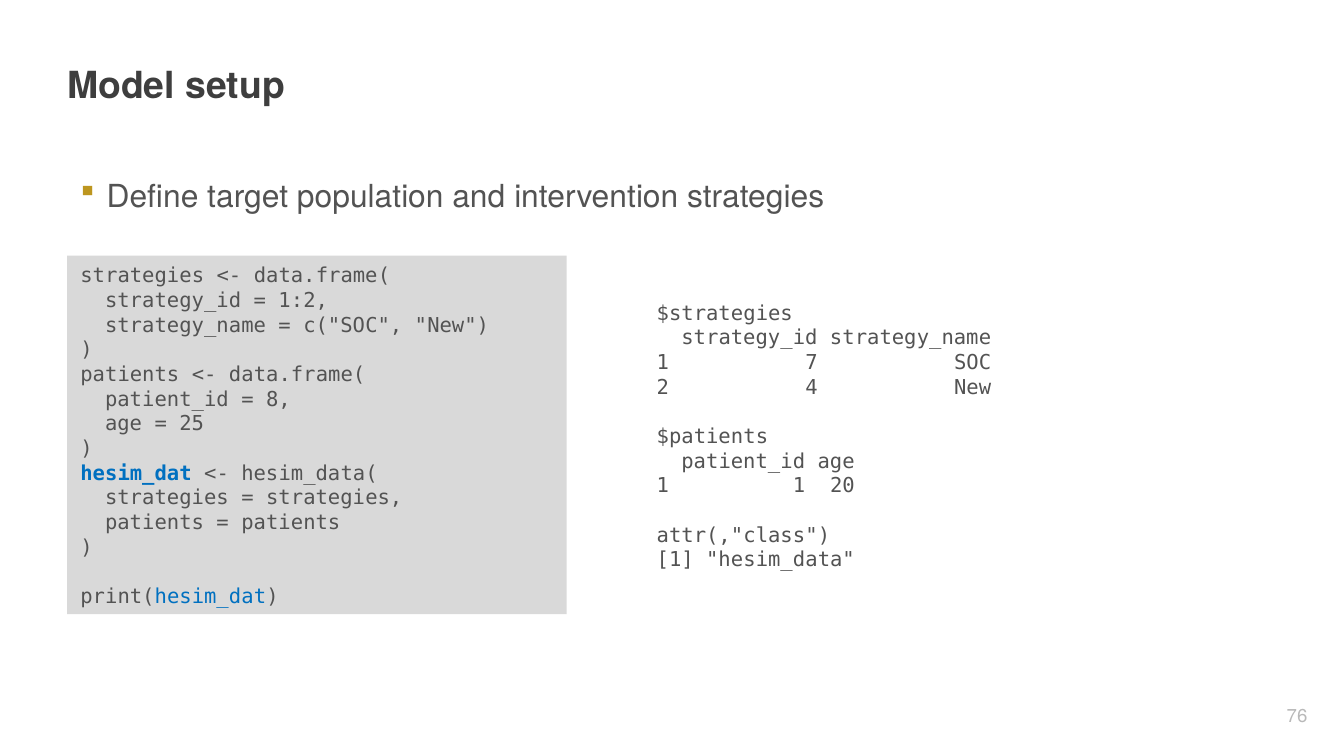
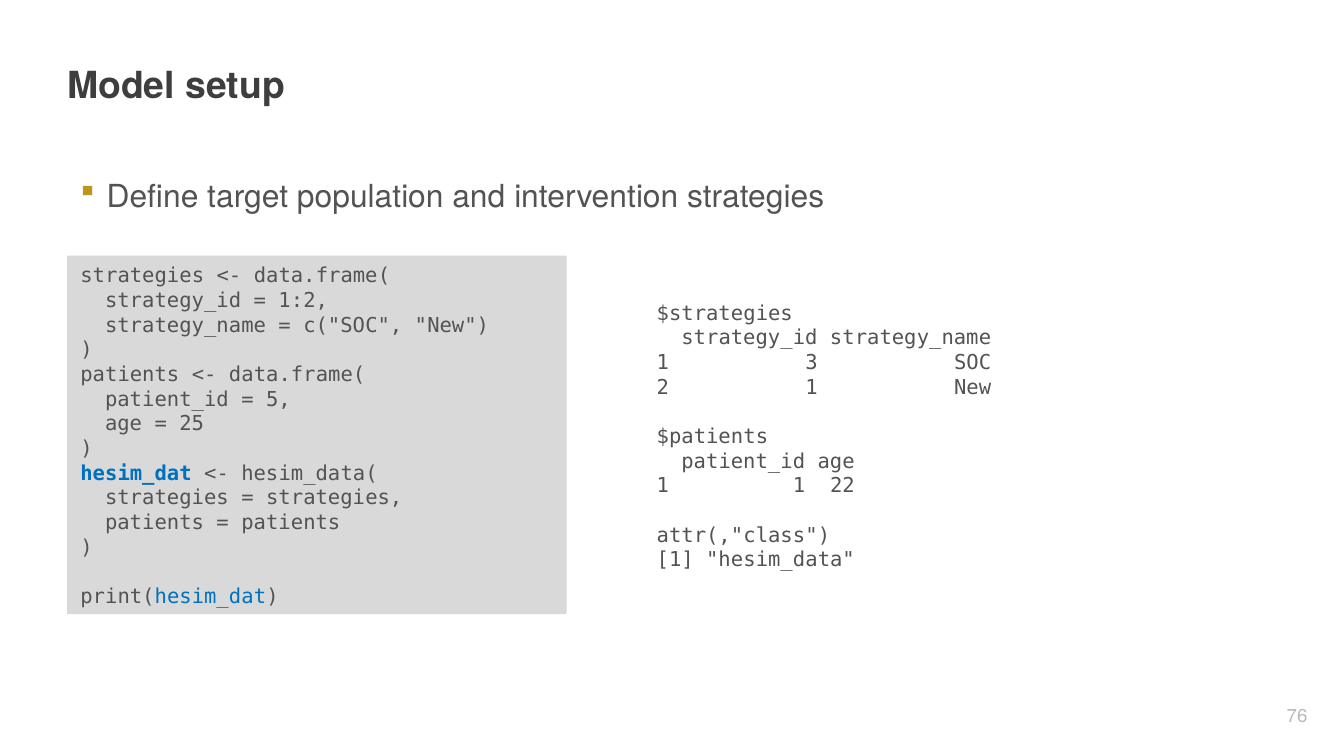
7: 7 -> 3 (811, 363)
2 4: 4 -> 1 (811, 387)
8: 8 -> 5 (278, 399)
20: 20 -> 22 (842, 486)
